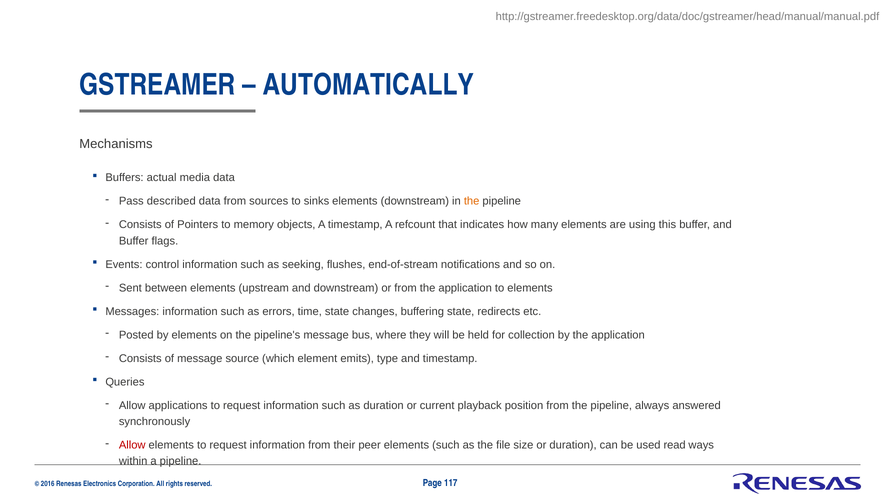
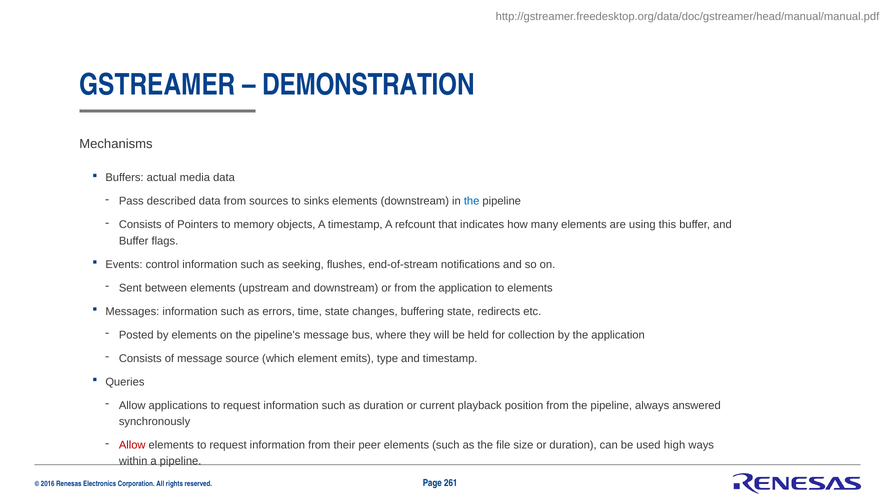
AUTOMATICALLY: AUTOMATICALLY -> DEMONSTRATION (368, 85)
the colour: orange -> blue (472, 201)
read: read -> high (675, 446)
117: 117 -> 261 (451, 484)
